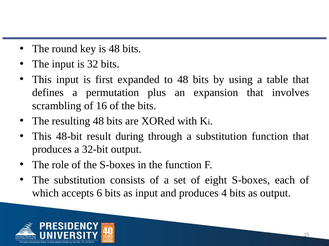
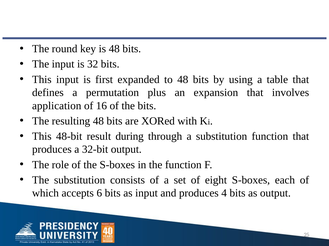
scrambling: scrambling -> application (57, 106)
